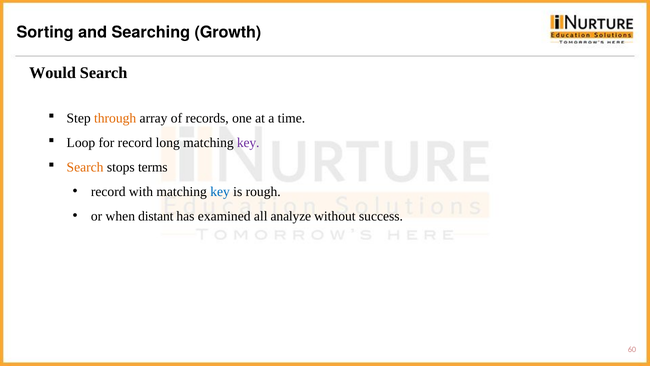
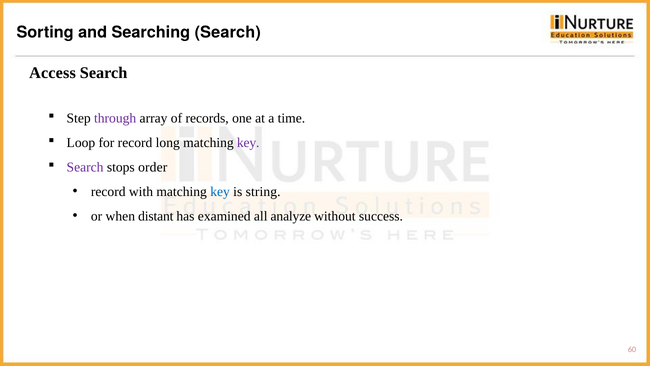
Searching Growth: Growth -> Search (228, 33)
Would: Would -> Access (52, 73)
through colour: orange -> purple (115, 118)
Search colour: orange -> purple (85, 167)
terms: terms -> order (153, 167)
rough: rough -> string (263, 191)
